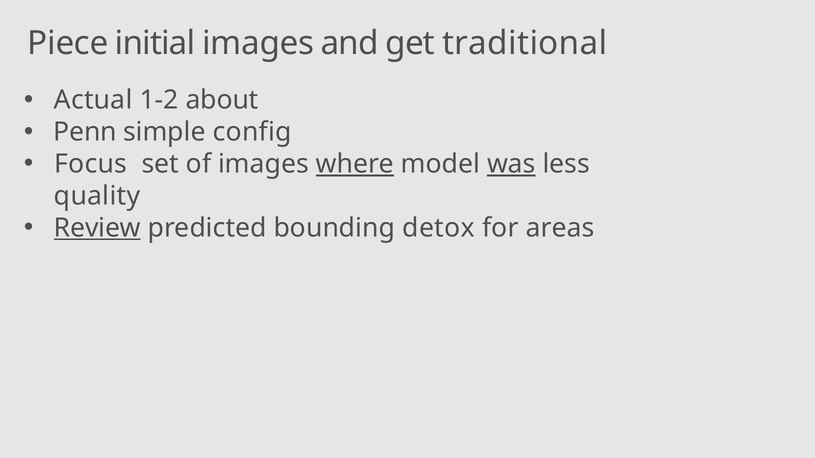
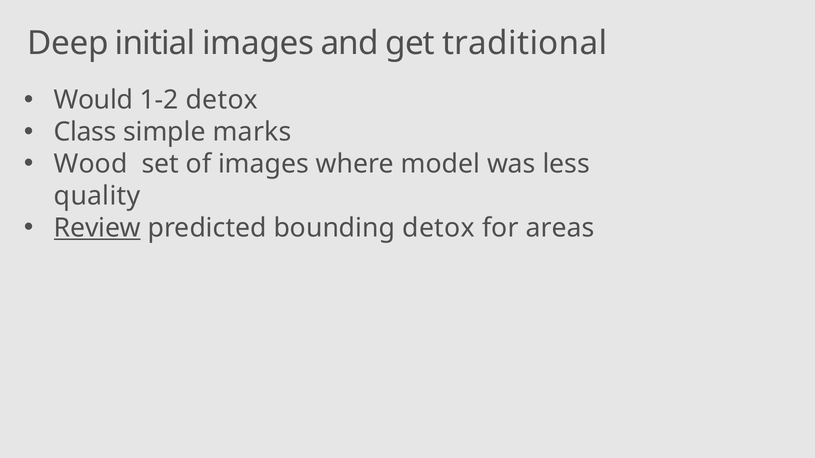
Piece: Piece -> Deep (68, 43)
Actual: Actual -> Would (93, 100)
1-2 about: about -> detox (222, 100)
Penn: Penn -> Class (85, 132)
config: config -> marks (252, 132)
Focus: Focus -> Wood (91, 164)
where underline: present -> none (355, 164)
was underline: present -> none (511, 164)
